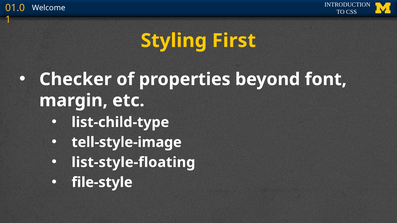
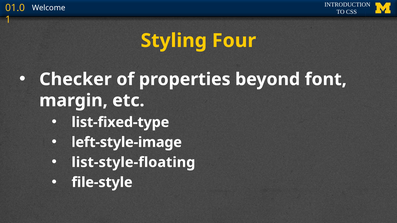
First: First -> Four (234, 41)
list-child-type: list-child-type -> list-fixed-type (120, 122)
tell-style-image: tell-style-image -> left-style-image (127, 142)
